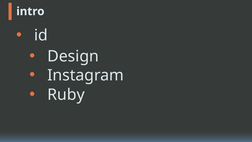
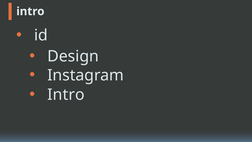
Ruby: Ruby -> Intro (66, 95)
